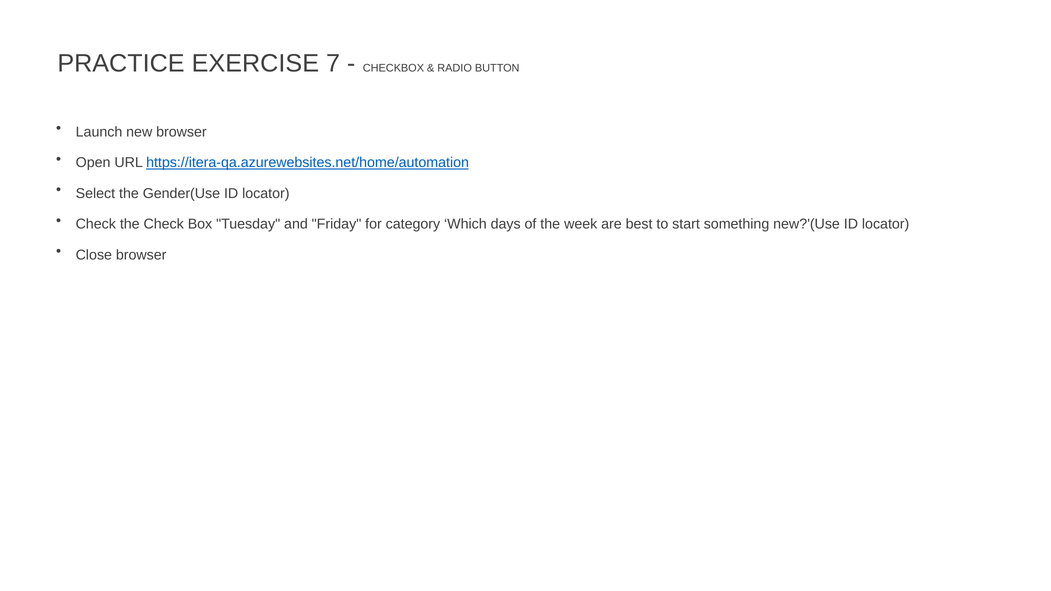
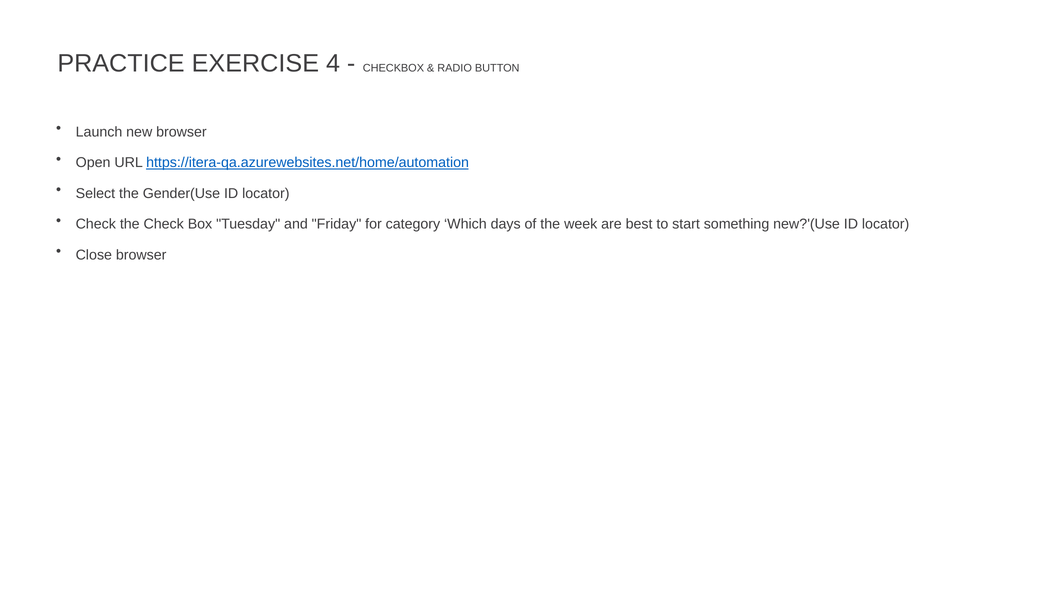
7: 7 -> 4 (333, 63)
